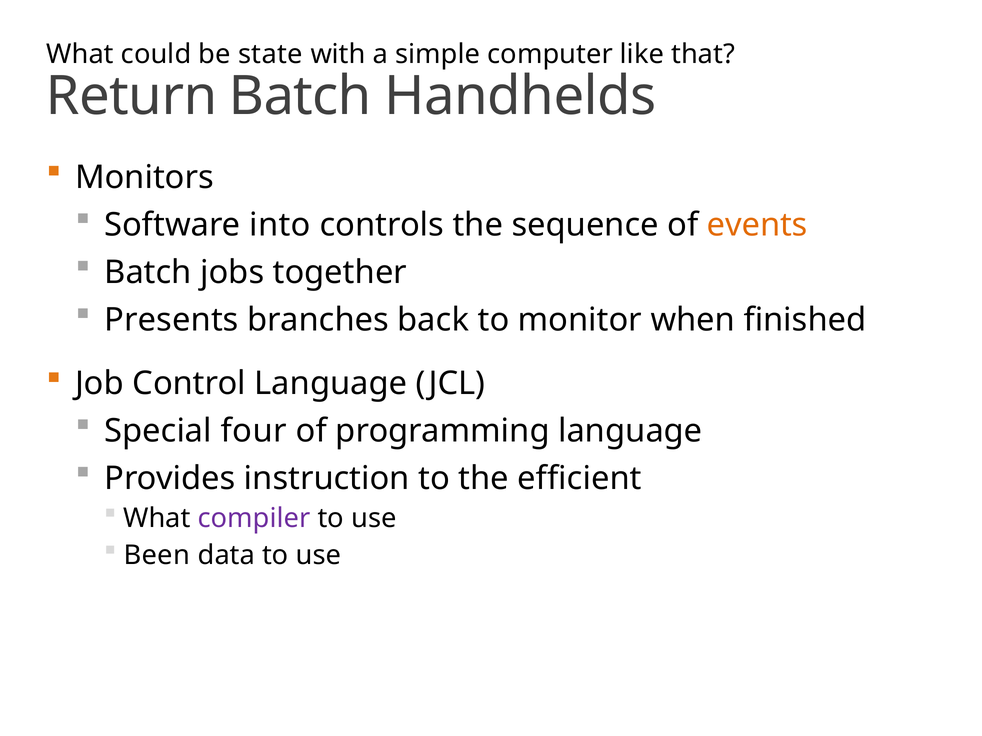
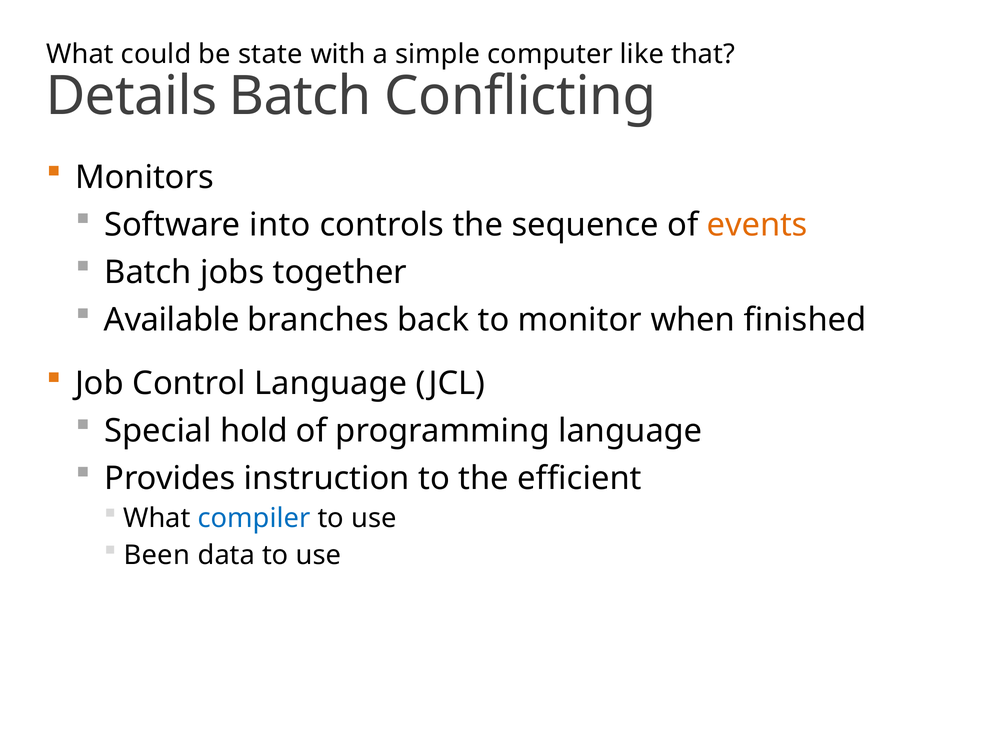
Return: Return -> Details (131, 96)
Handhelds: Handhelds -> Conflicting (520, 96)
Presents: Presents -> Available (172, 320)
four: four -> hold (254, 431)
compiler colour: purple -> blue (254, 519)
